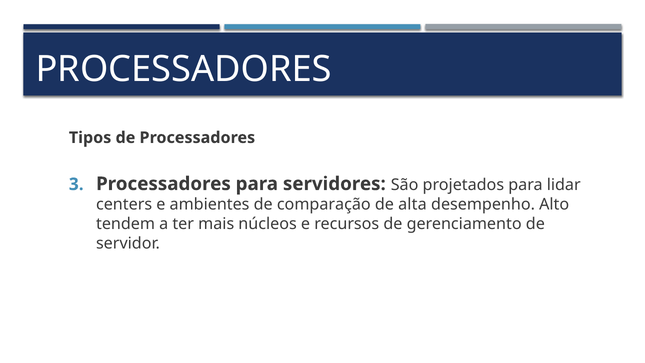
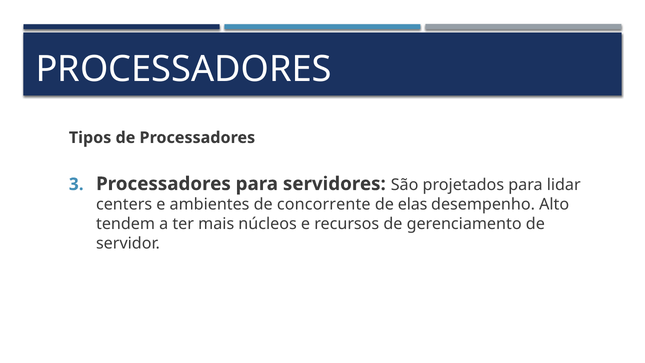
comparação: comparação -> concorrente (324, 205)
alta: alta -> elas (413, 205)
